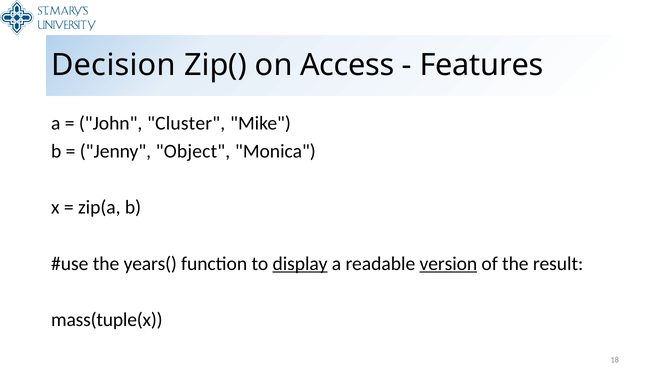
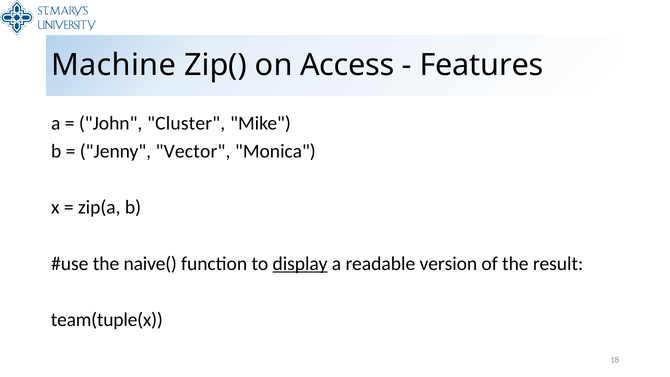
Decision: Decision -> Machine (113, 65)
Object: Object -> Vector (193, 151)
years(: years( -> naive( (150, 264)
version underline: present -> none (448, 264)
mass(tuple(x: mass(tuple(x -> team(tuple(x (107, 320)
